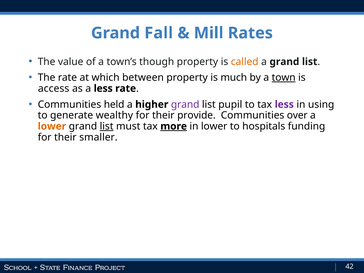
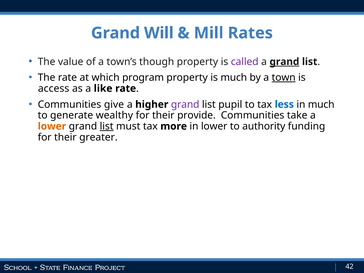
Fall: Fall -> Will (159, 33)
called colour: orange -> purple (245, 62)
grand underline: none -> present (284, 62)
between: between -> program (143, 78)
a less: less -> like (103, 88)
held: held -> give (114, 104)
less colour: purple -> blue (284, 104)
in using: using -> much (321, 104)
over: over -> take (297, 115)
more underline: present -> none (174, 126)
hospitals: hospitals -> authority (264, 126)
smaller: smaller -> greater (98, 137)
